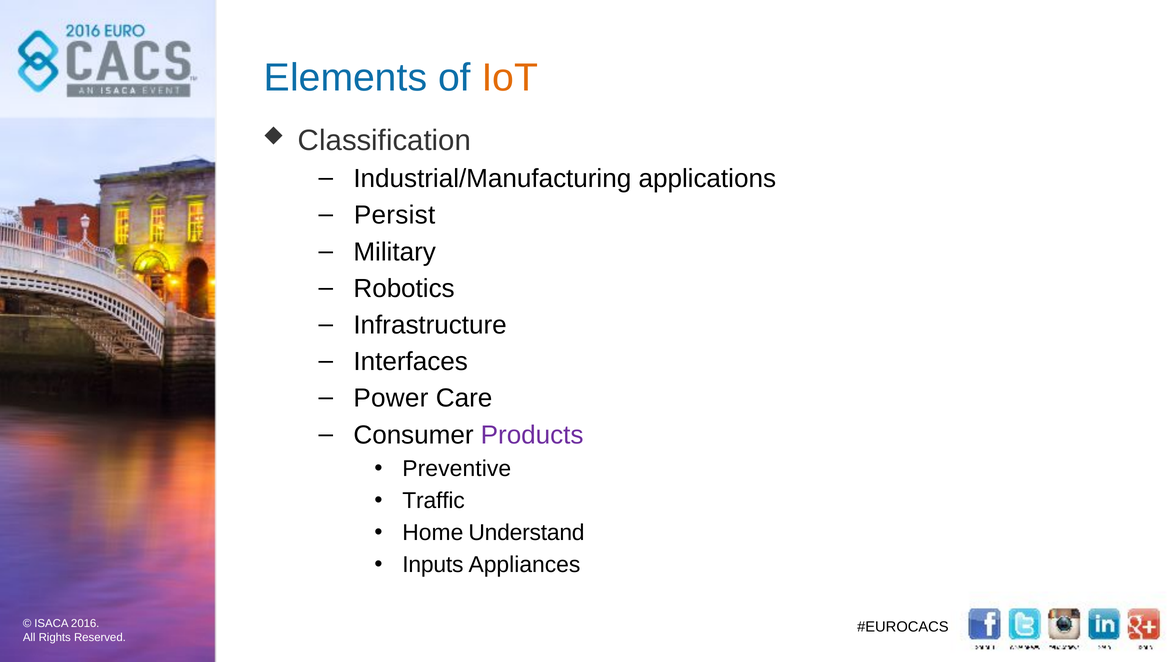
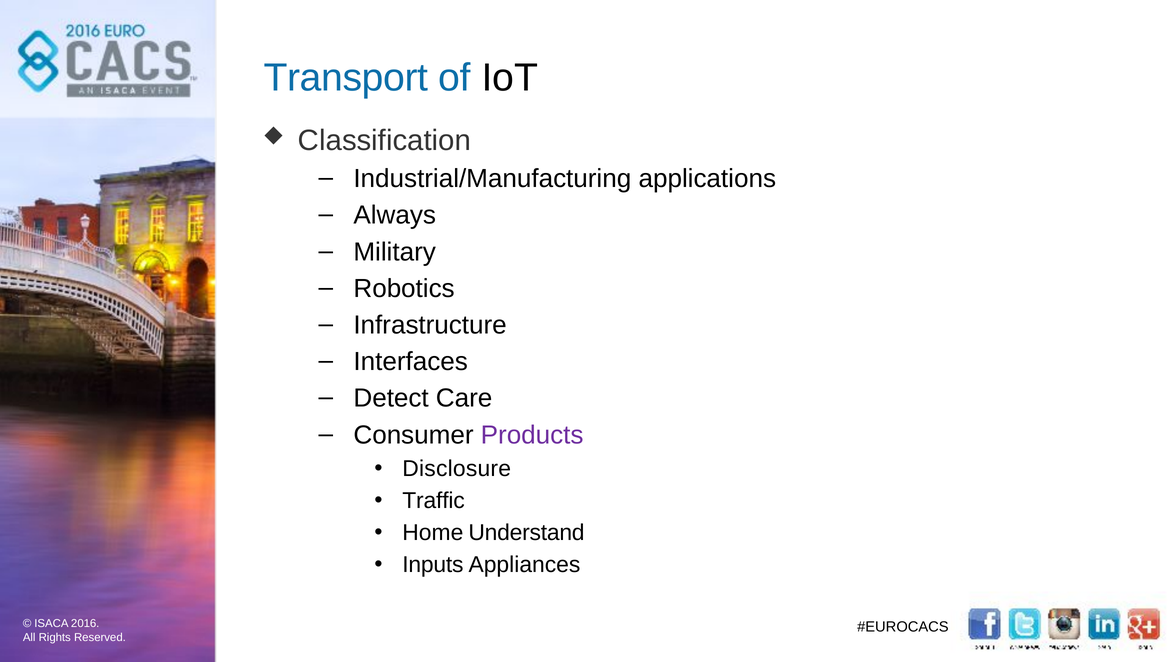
Elements: Elements -> Transport (346, 78)
IoT colour: orange -> black (510, 78)
Persist: Persist -> Always (395, 215)
Power: Power -> Detect (391, 398)
Preventive: Preventive -> Disclosure (457, 468)
